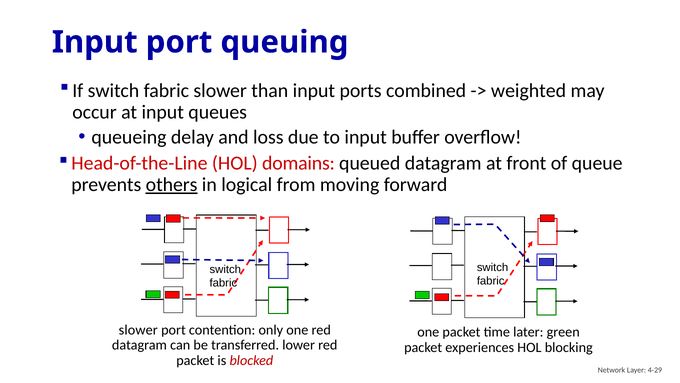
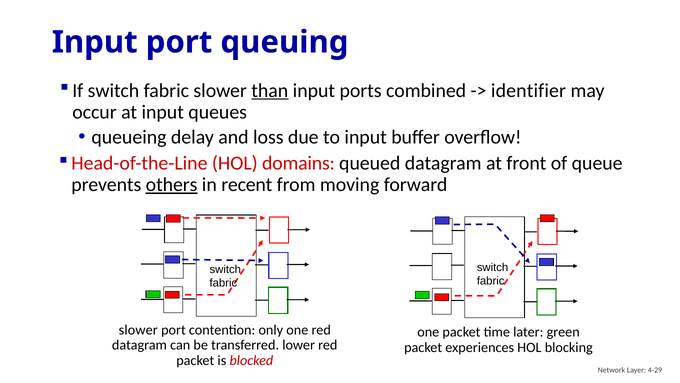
than underline: none -> present (270, 90)
weighted: weighted -> identifier (528, 90)
logical: logical -> recent (247, 185)
